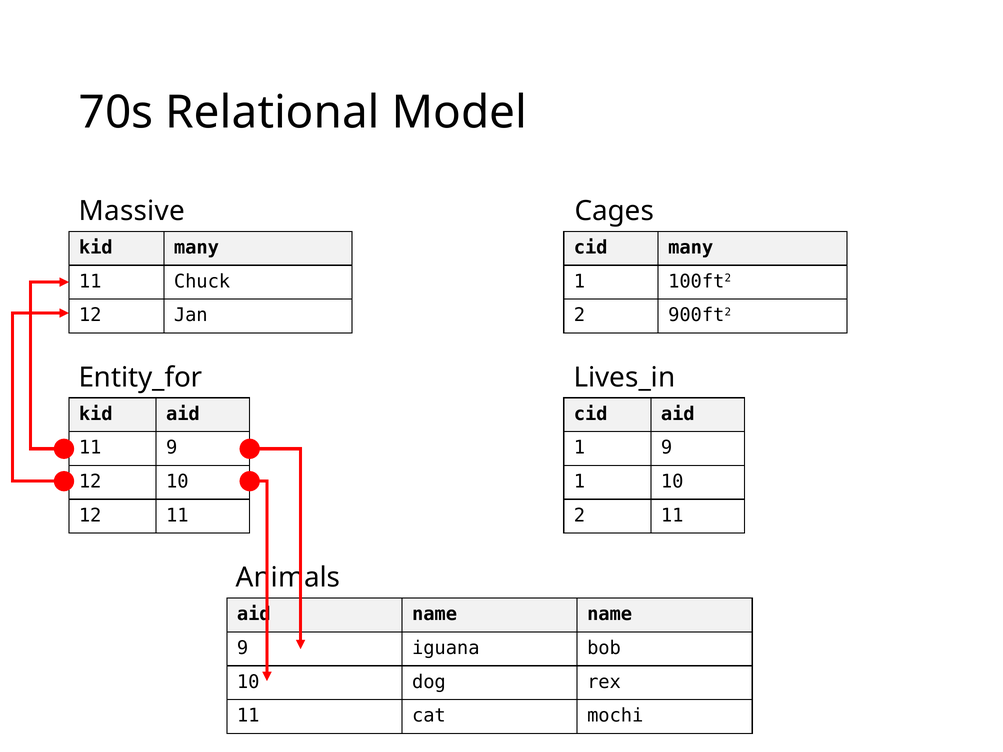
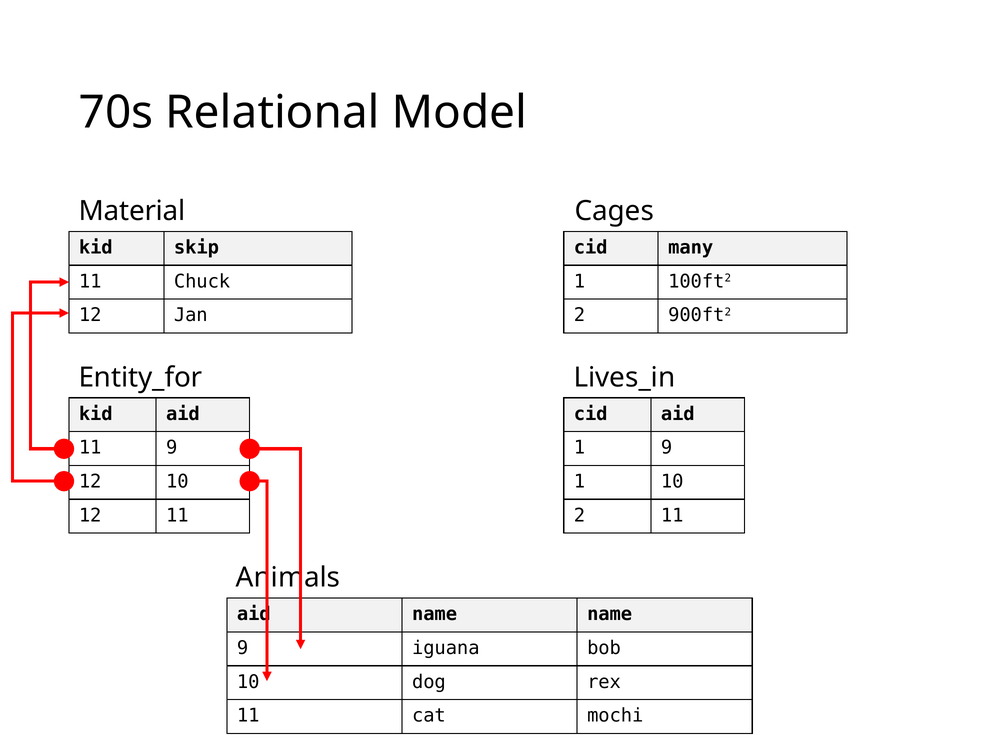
Massive: Massive -> Material (132, 211)
kid many: many -> skip (196, 248)
